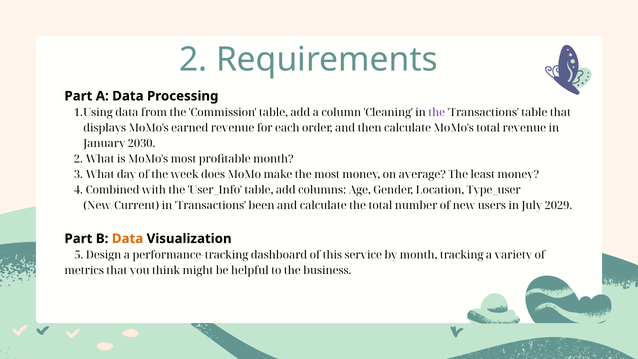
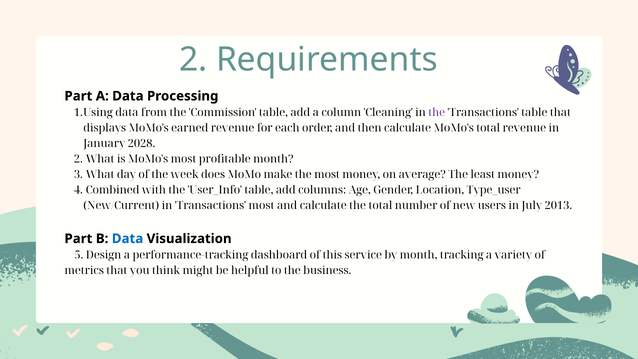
2030: 2030 -> 2028 (142, 144)
Transactions been: been -> most (261, 206)
2029: 2029 -> 2013 (558, 206)
Data colour: orange -> blue (128, 239)
